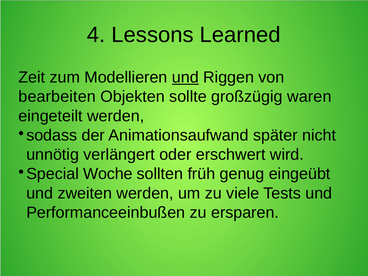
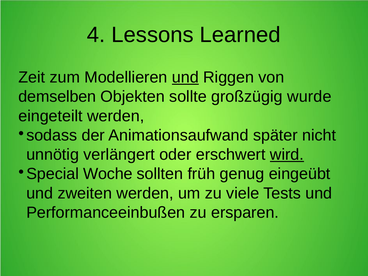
bearbeiten: bearbeiten -> demselben (57, 97)
waren: waren -> wurde (309, 97)
wird underline: none -> present (287, 155)
